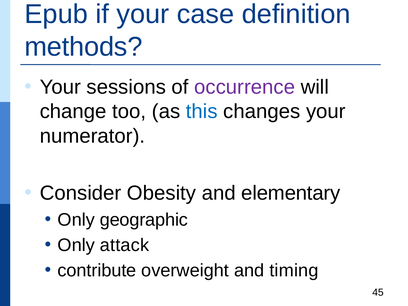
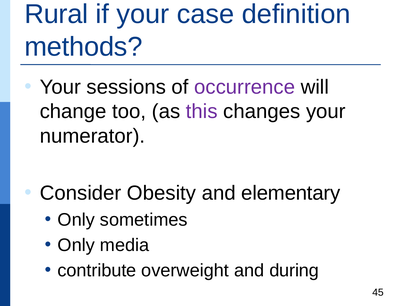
Epub: Epub -> Rural (56, 14)
this colour: blue -> purple (202, 112)
geographic: geographic -> sometimes (144, 220)
attack: attack -> media (125, 245)
timing: timing -> during (294, 271)
